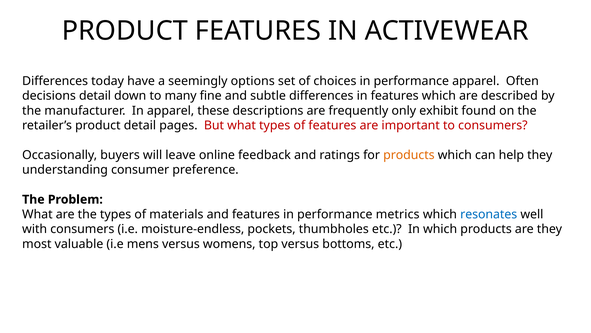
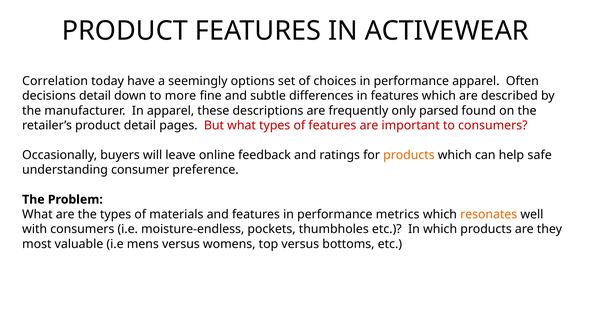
Differences: Differences -> Correlation (55, 81)
many: many -> more (180, 96)
exhibit: exhibit -> parsed (439, 110)
help they: they -> safe (540, 155)
resonates colour: blue -> orange (489, 214)
